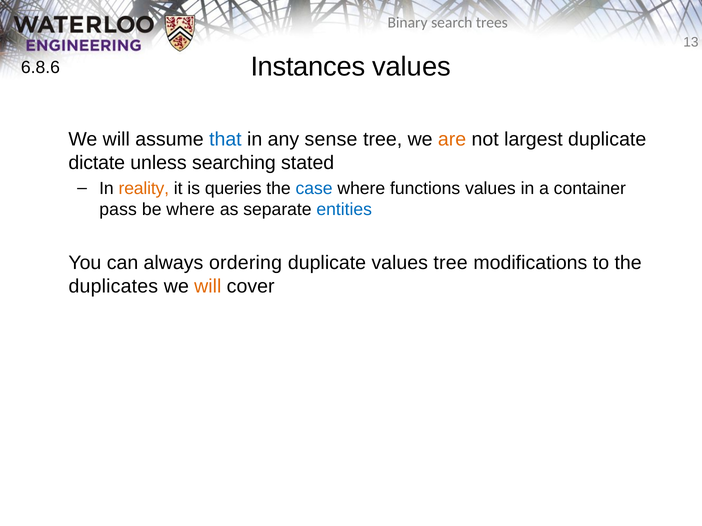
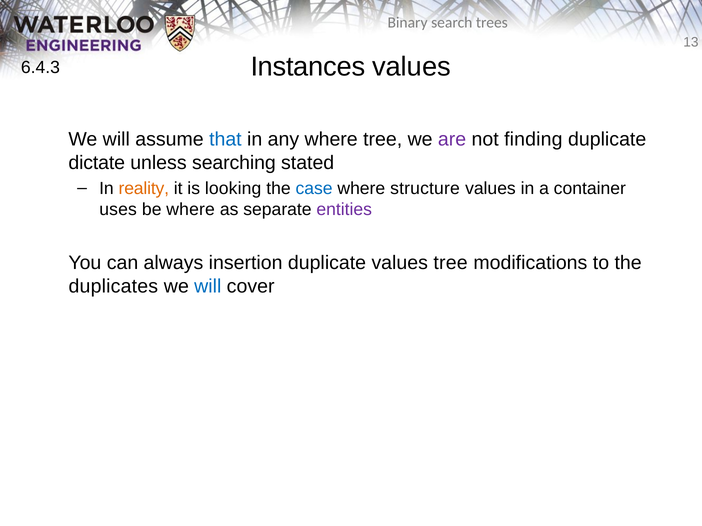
6.8.6: 6.8.6 -> 6.4.3 (40, 68)
any sense: sense -> where (331, 139)
are colour: orange -> purple (452, 139)
largest: largest -> finding (533, 139)
queries: queries -> looking (233, 188)
functions: functions -> structure (425, 188)
pass: pass -> uses (118, 210)
entities colour: blue -> purple (344, 210)
ordering: ordering -> insertion (246, 263)
will colour: orange -> blue (208, 286)
